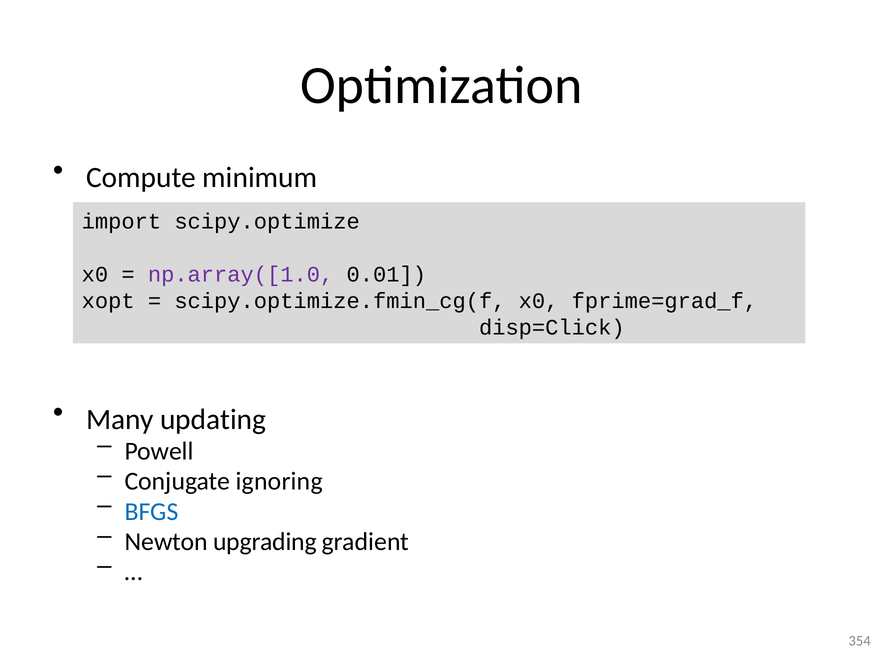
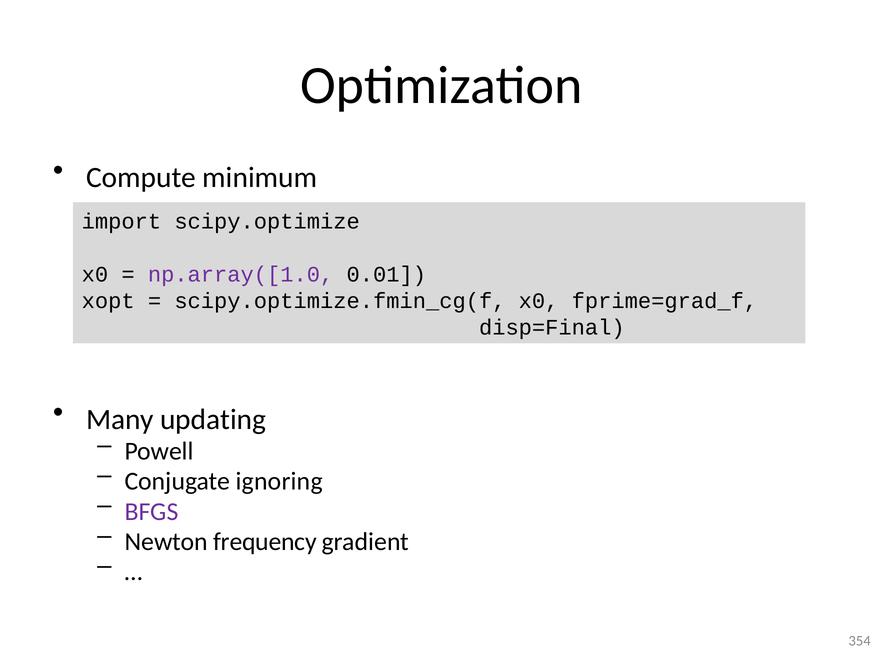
disp=Click: disp=Click -> disp=Final (552, 327)
BFGS colour: blue -> purple (152, 512)
upgrading: upgrading -> frequency (265, 542)
